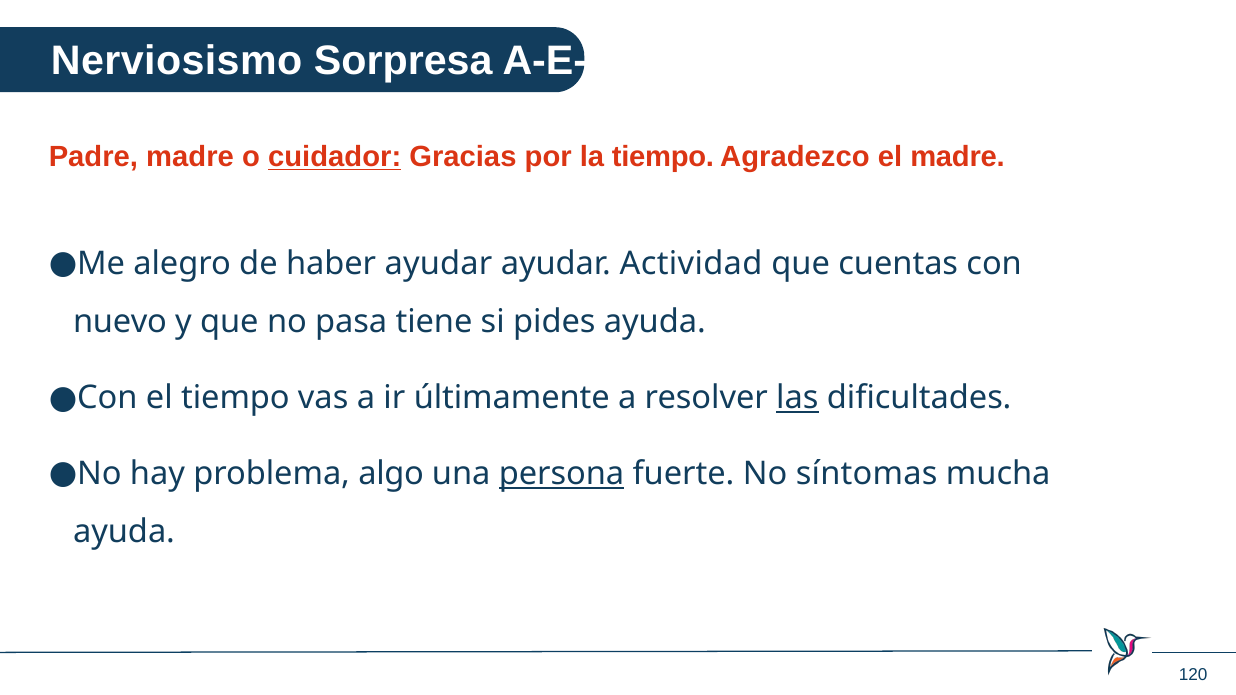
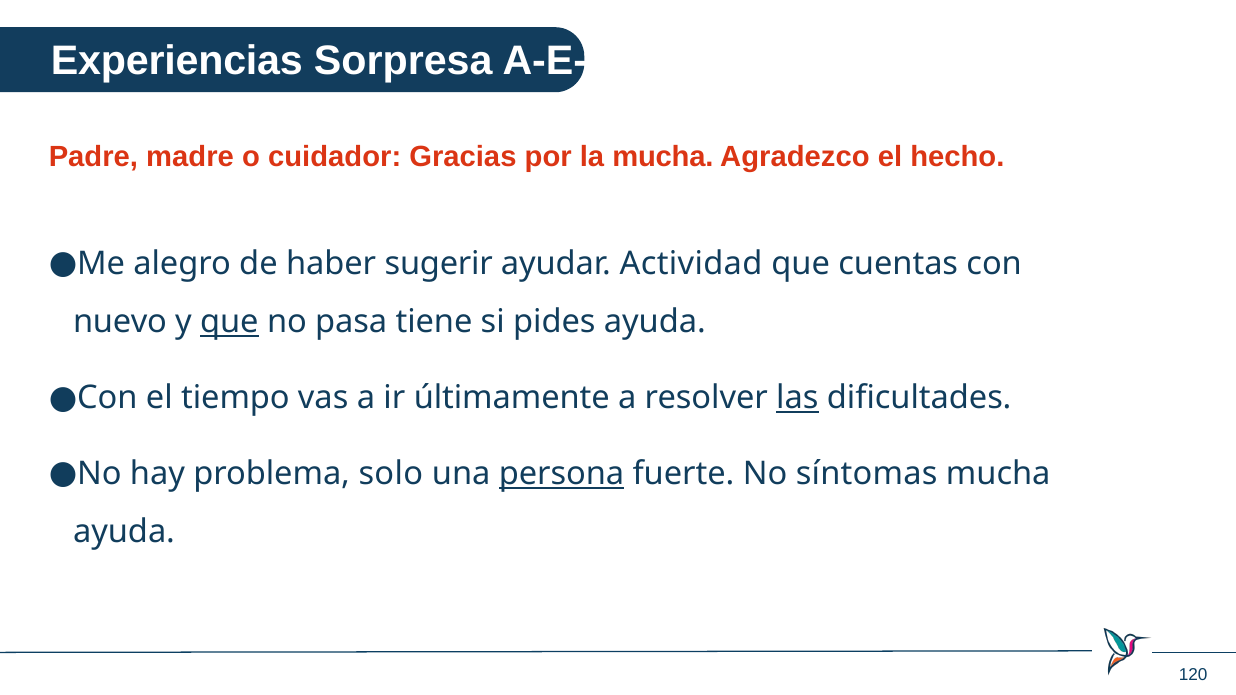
Nerviosismo: Nerviosismo -> Experiencias (177, 60)
cuidador underline: present -> none (335, 157)
la tiempo: tiempo -> mucha (663, 157)
el madre: madre -> hecho (957, 157)
haber ayudar: ayudar -> sugerir (439, 263)
que underline: none -> present (229, 322)
algo: algo -> solo (391, 474)
